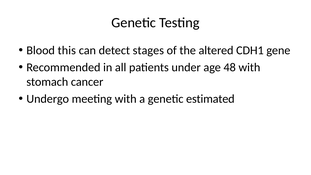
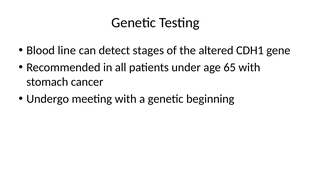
this: this -> line (67, 50)
48: 48 -> 65 (230, 67)
estimated: estimated -> beginning (210, 99)
